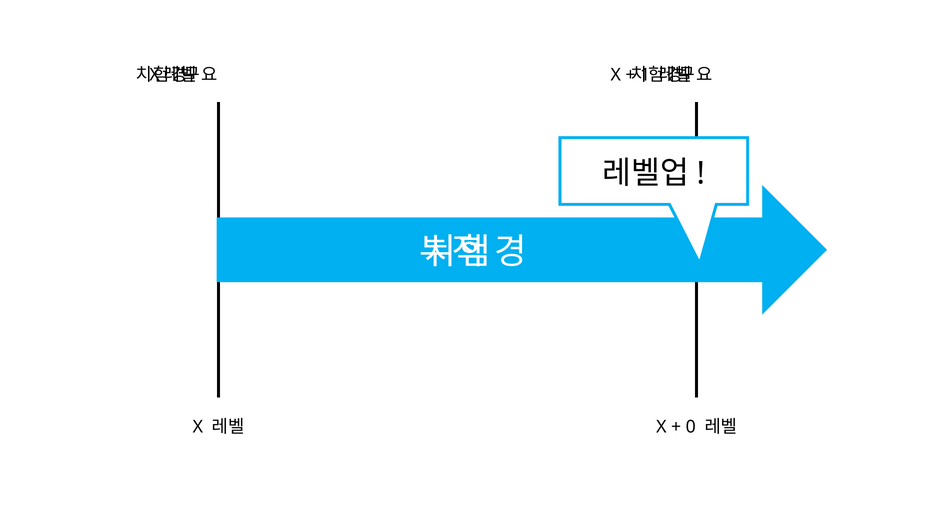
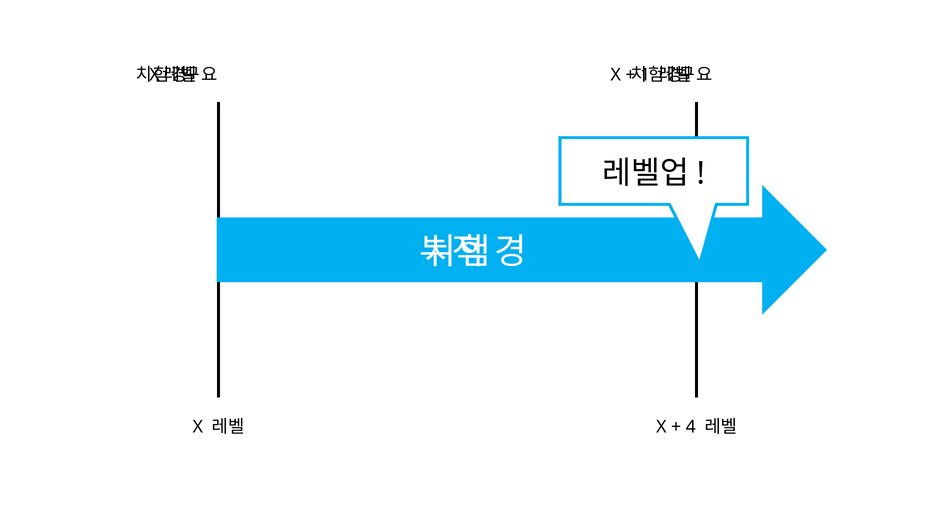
0: 0 -> 4 (691, 427)
